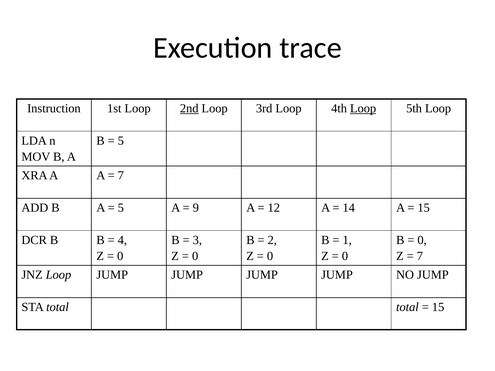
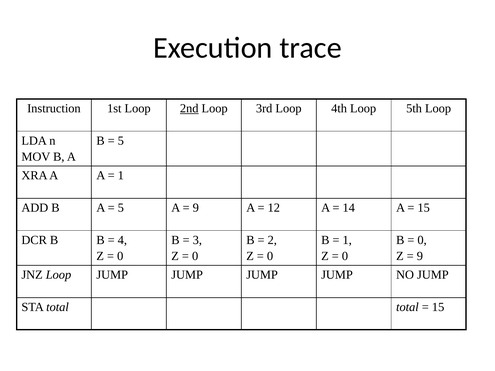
Loop underline: present -> none (363, 108)
7: 7 -> 1 (121, 176)
7: 7 -> 9 (420, 256)
